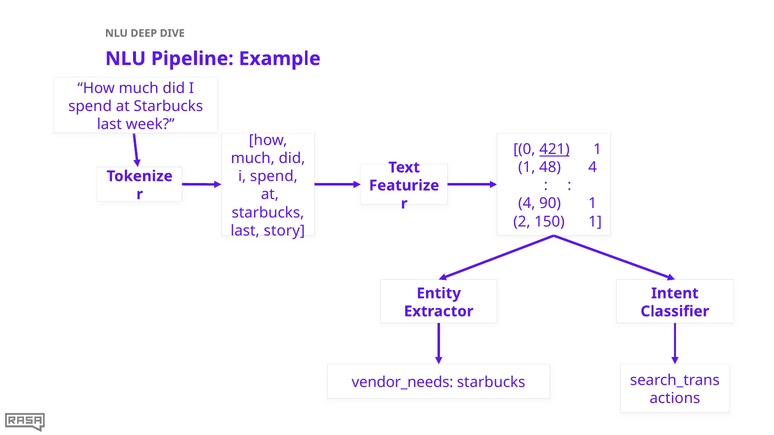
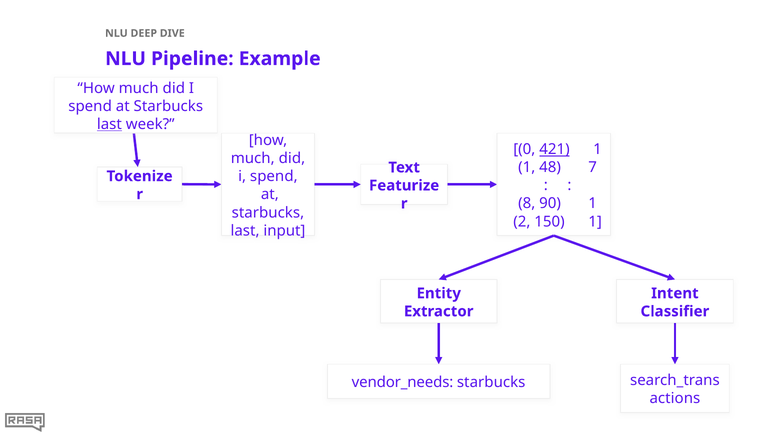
last underline: none -> present (109, 124)
48 4: 4 -> 7 (593, 168)
4: 4 -> 8 (527, 204)
story: story -> input (284, 231)
